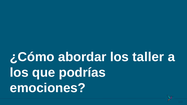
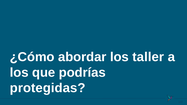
emociones: emociones -> protegidas (48, 88)
